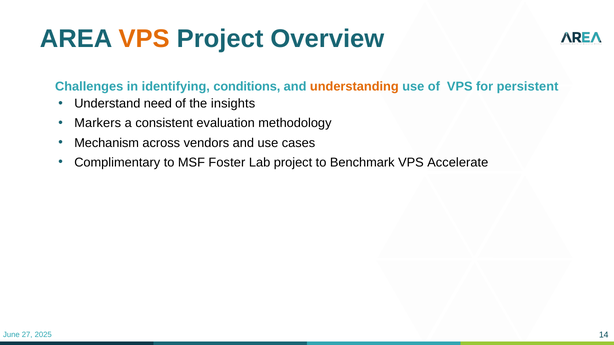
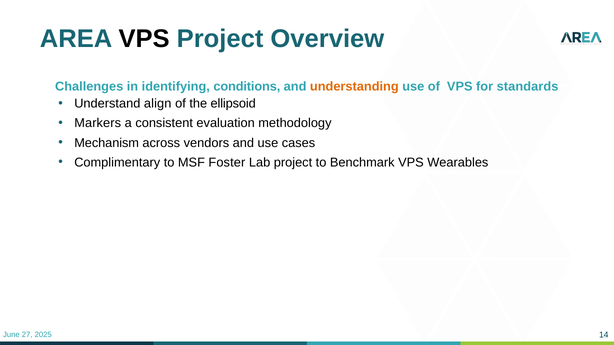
VPS colour: orange -> black (144, 39)
persistent: persistent -> standards (528, 87)
need: need -> align (158, 104)
insights: insights -> ellipsoid (233, 104)
Accelerate: Accelerate -> Wearables (458, 163)
